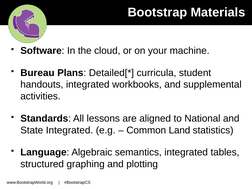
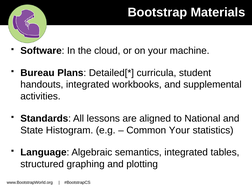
State Integrated: Integrated -> Histogram (70, 130)
Common Land: Land -> Your (179, 130)
